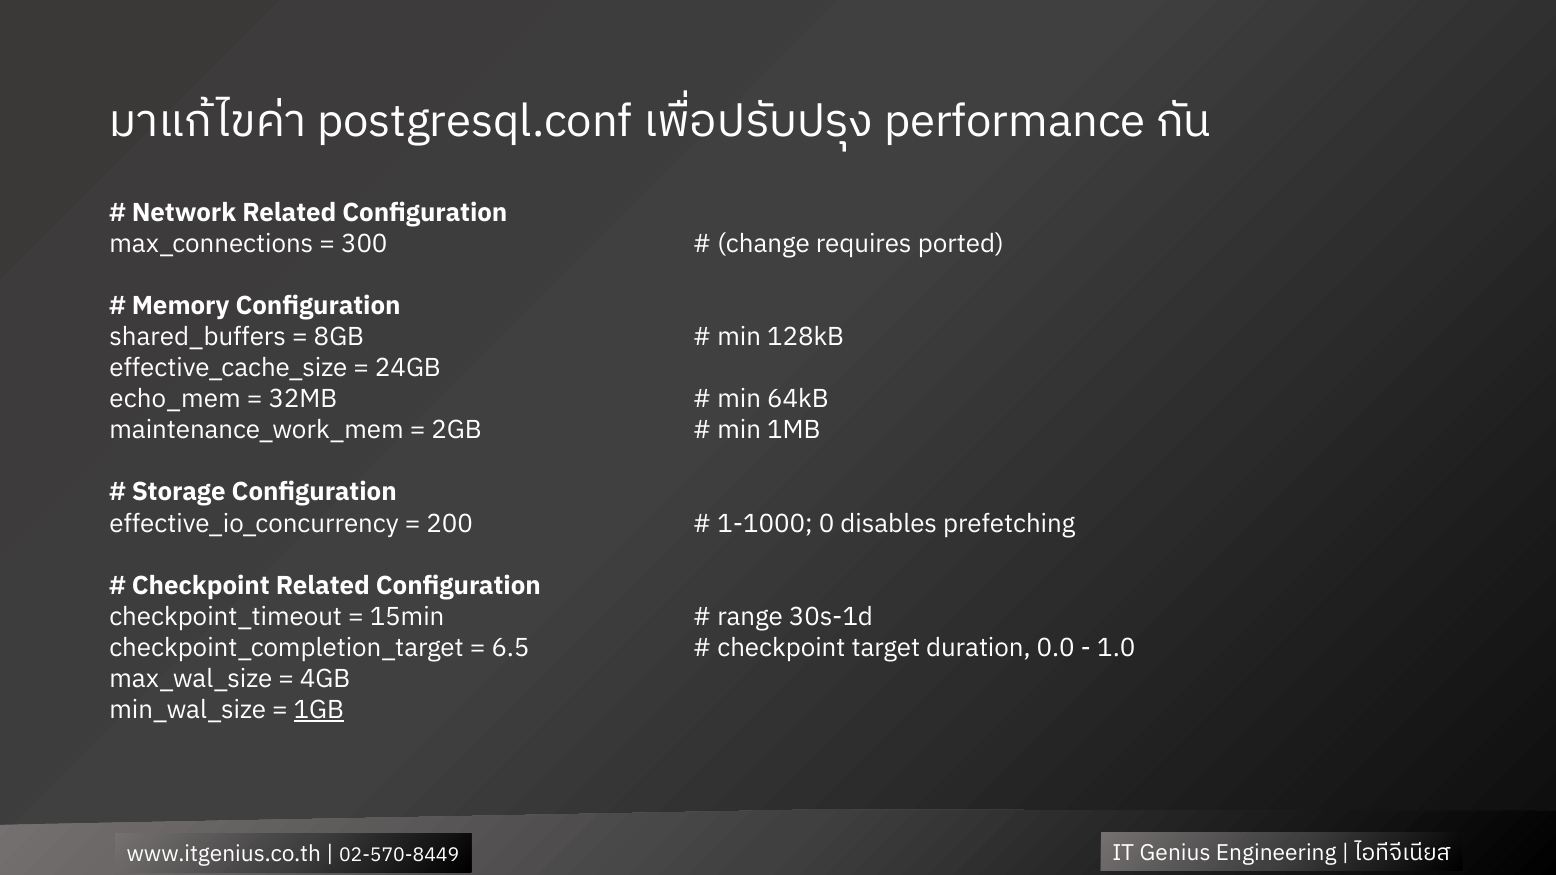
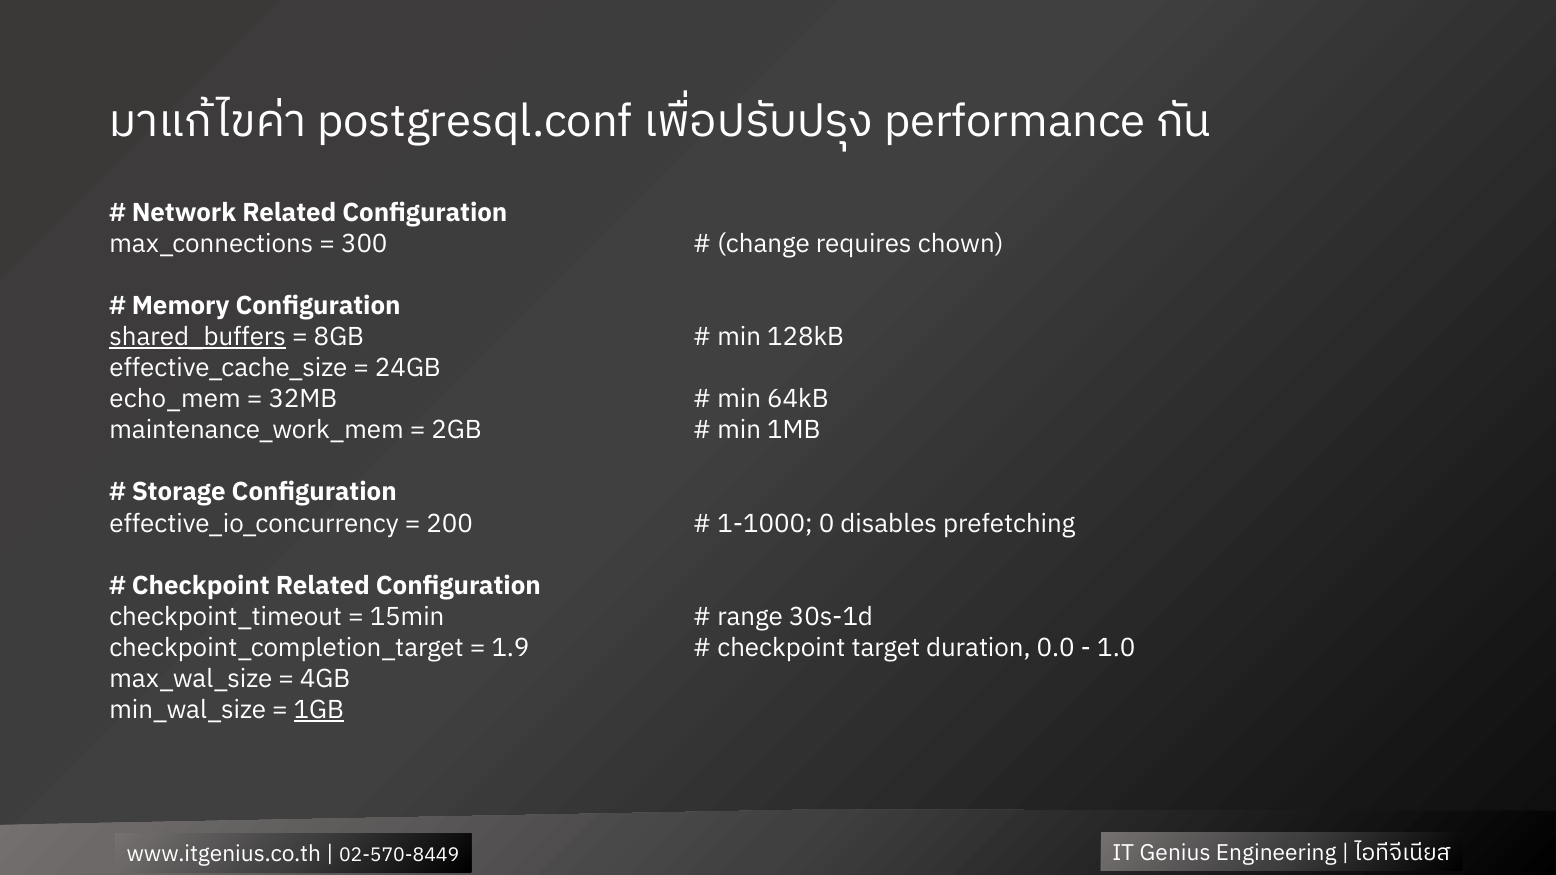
ported: ported -> chown (961, 244)
shared_buffers underline: none -> present (198, 337)
6.5: 6.5 -> 1.9 (511, 648)
